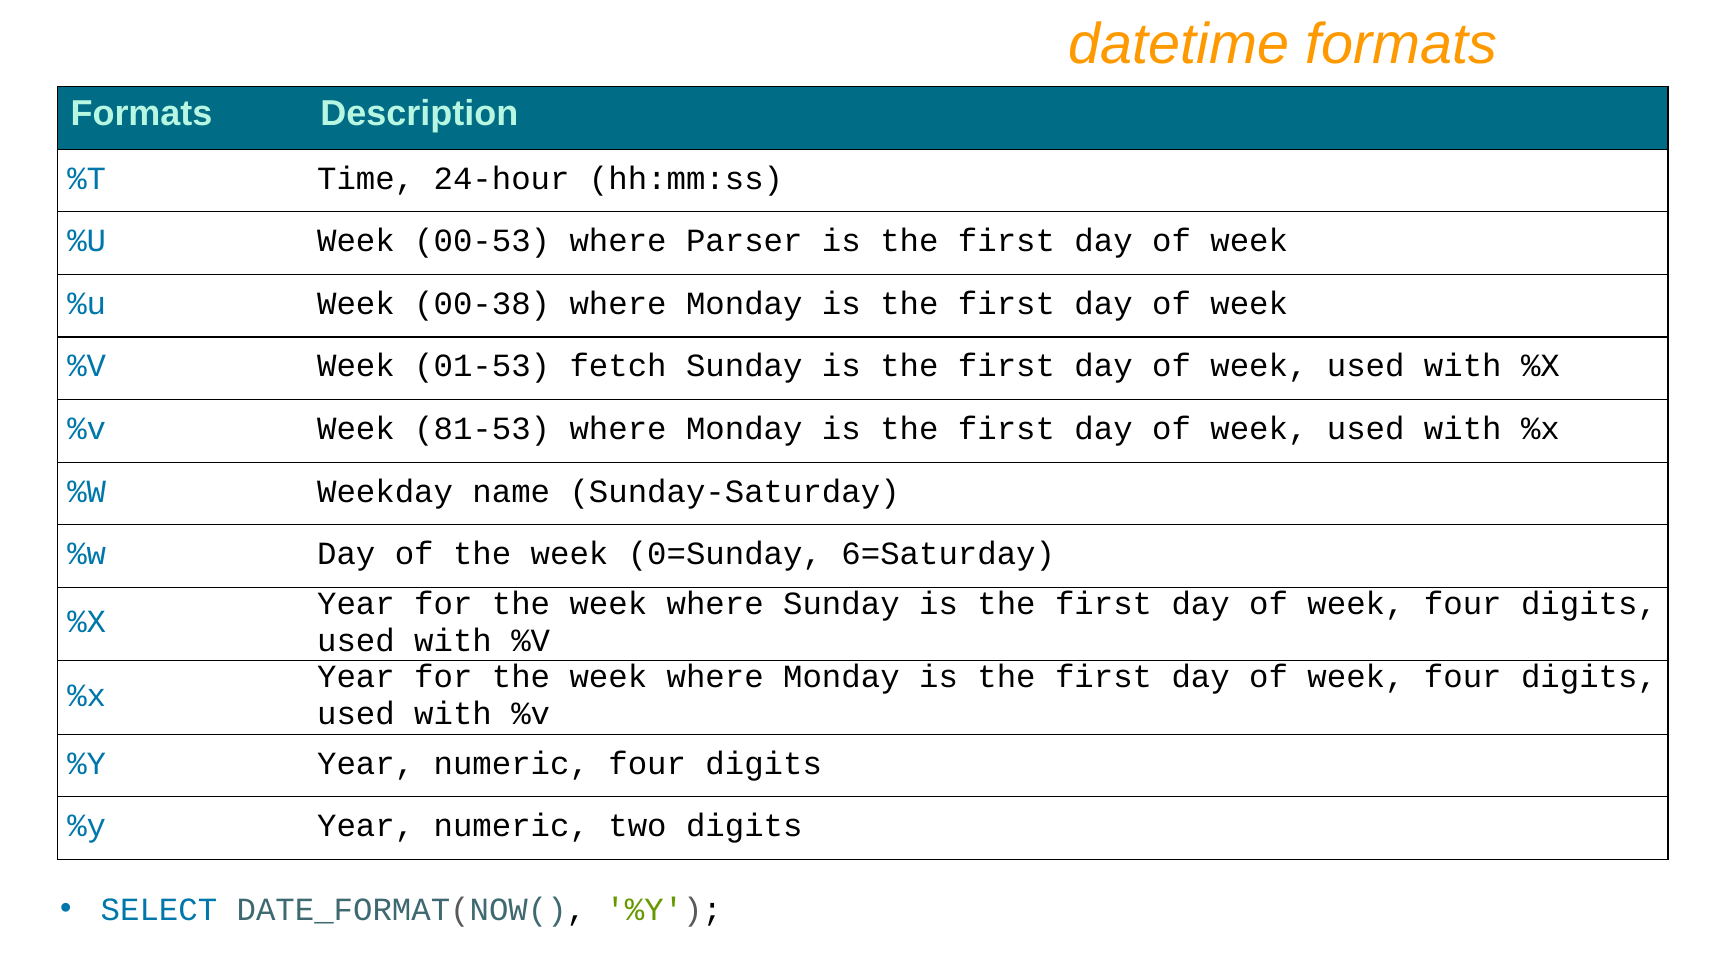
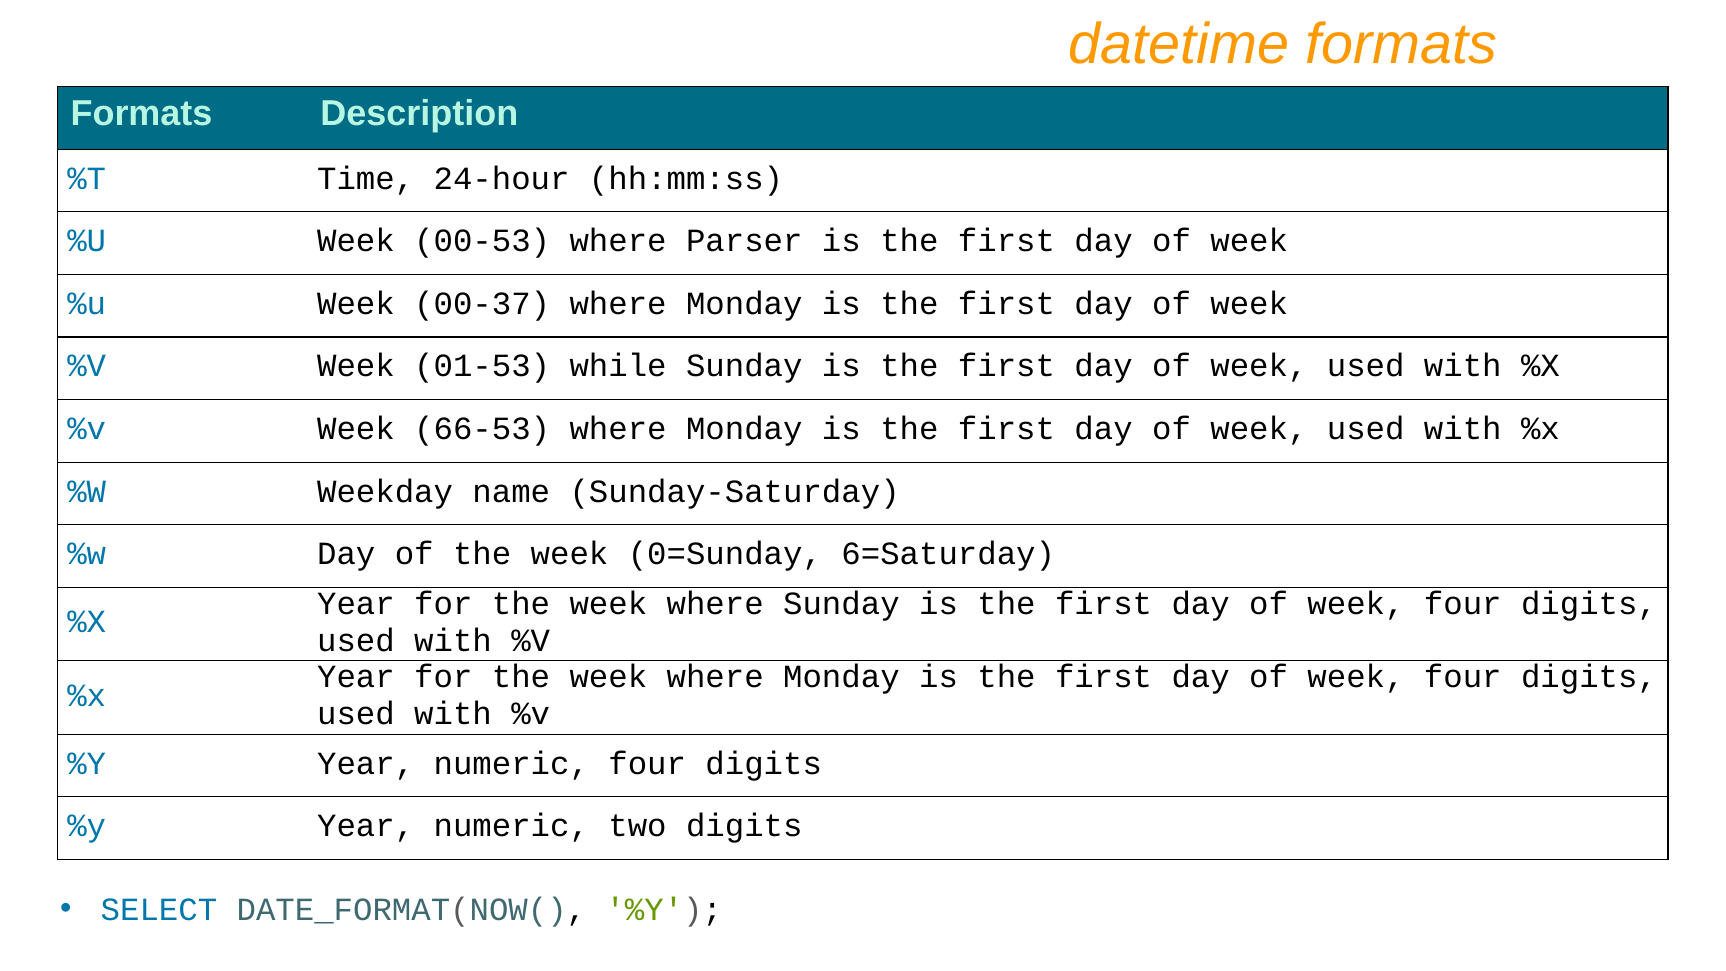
00-38: 00-38 -> 00-37 (482, 304)
fetch: fetch -> while (618, 366)
81-53: 81-53 -> 66-53 (482, 429)
